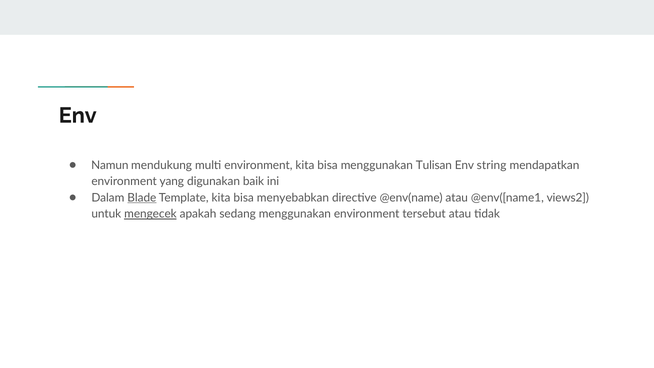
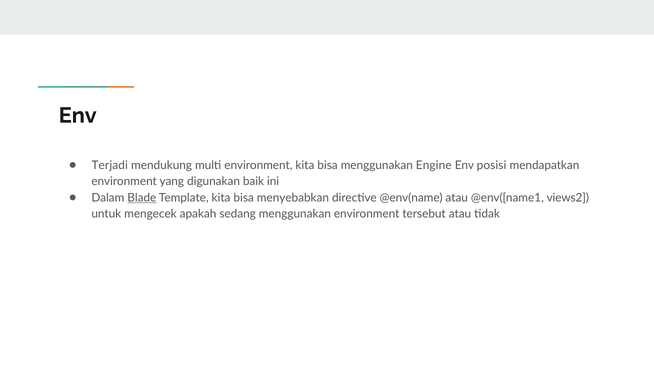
Namun: Namun -> Terjadi (110, 165)
Tulisan: Tulisan -> Engine (434, 165)
string: string -> posisi (492, 165)
mengecek underline: present -> none (150, 214)
